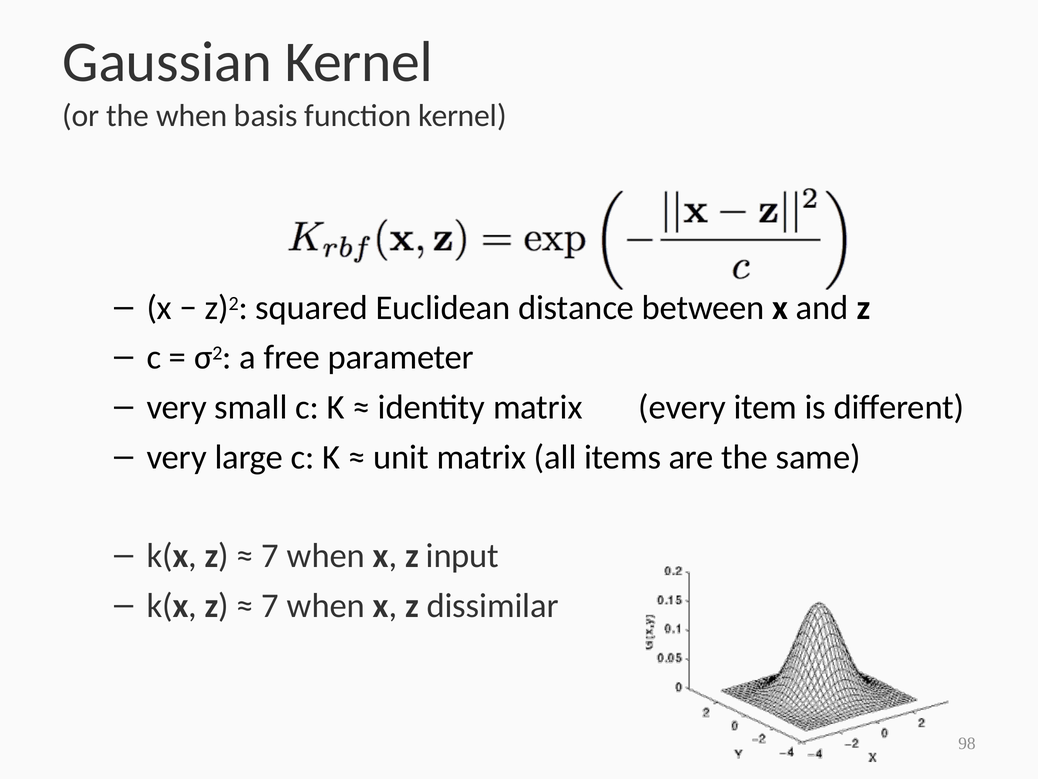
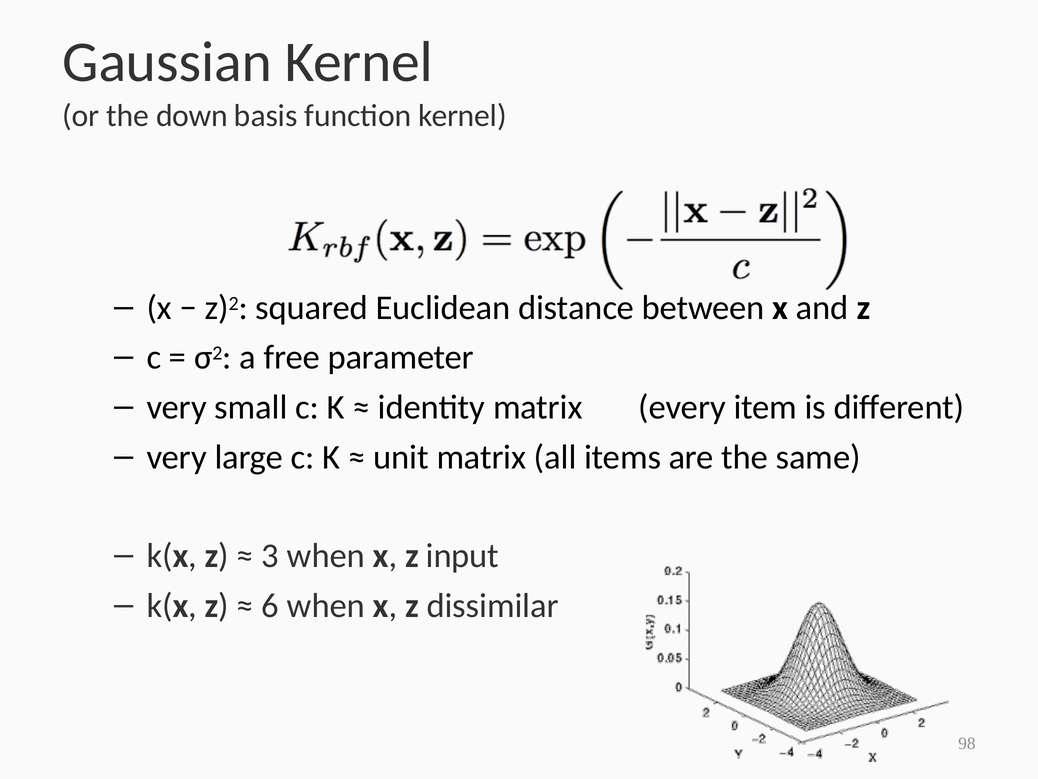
the when: when -> down (192, 116)
7: 7 -> 3 (270, 555)
7: 7 -> 6 (270, 605)
